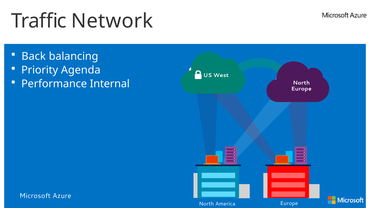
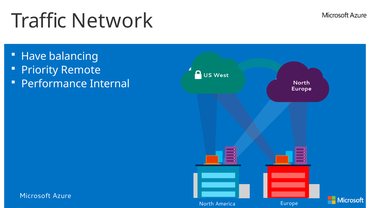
Back: Back -> Have (34, 56)
Agenda: Agenda -> Remote (81, 70)
